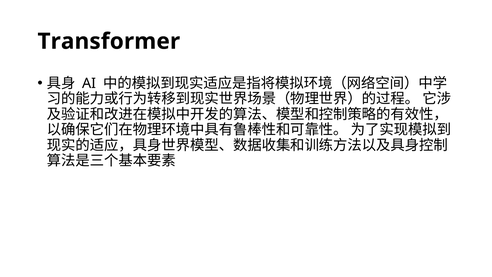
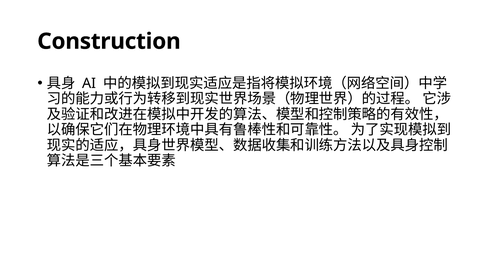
Transformer: Transformer -> Construction (109, 41)
